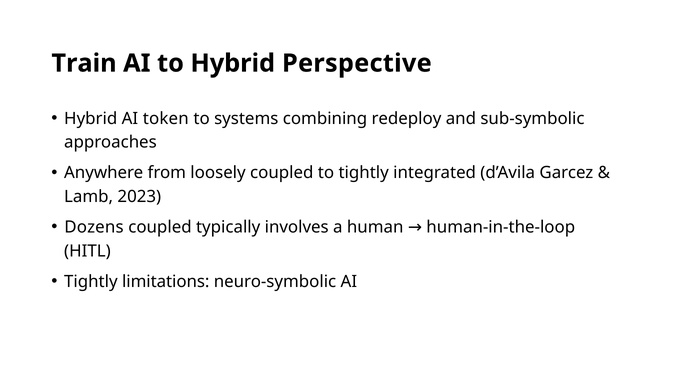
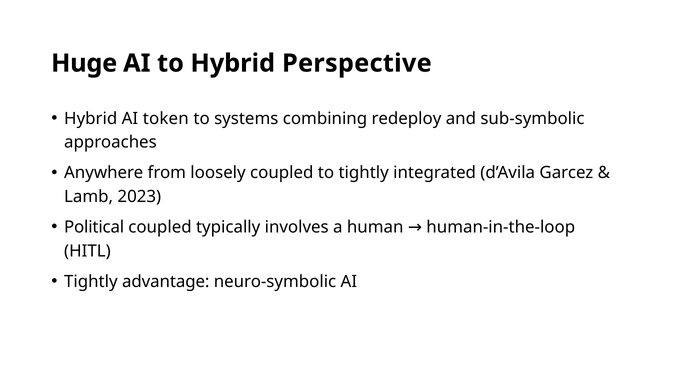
Train: Train -> Huge (84, 63)
Dozens: Dozens -> Political (94, 227)
limitations: limitations -> advantage (166, 282)
